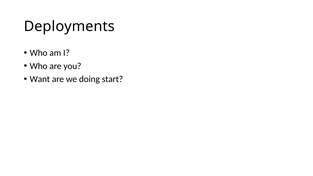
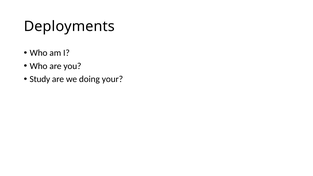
Want: Want -> Study (40, 79)
start: start -> your (112, 79)
